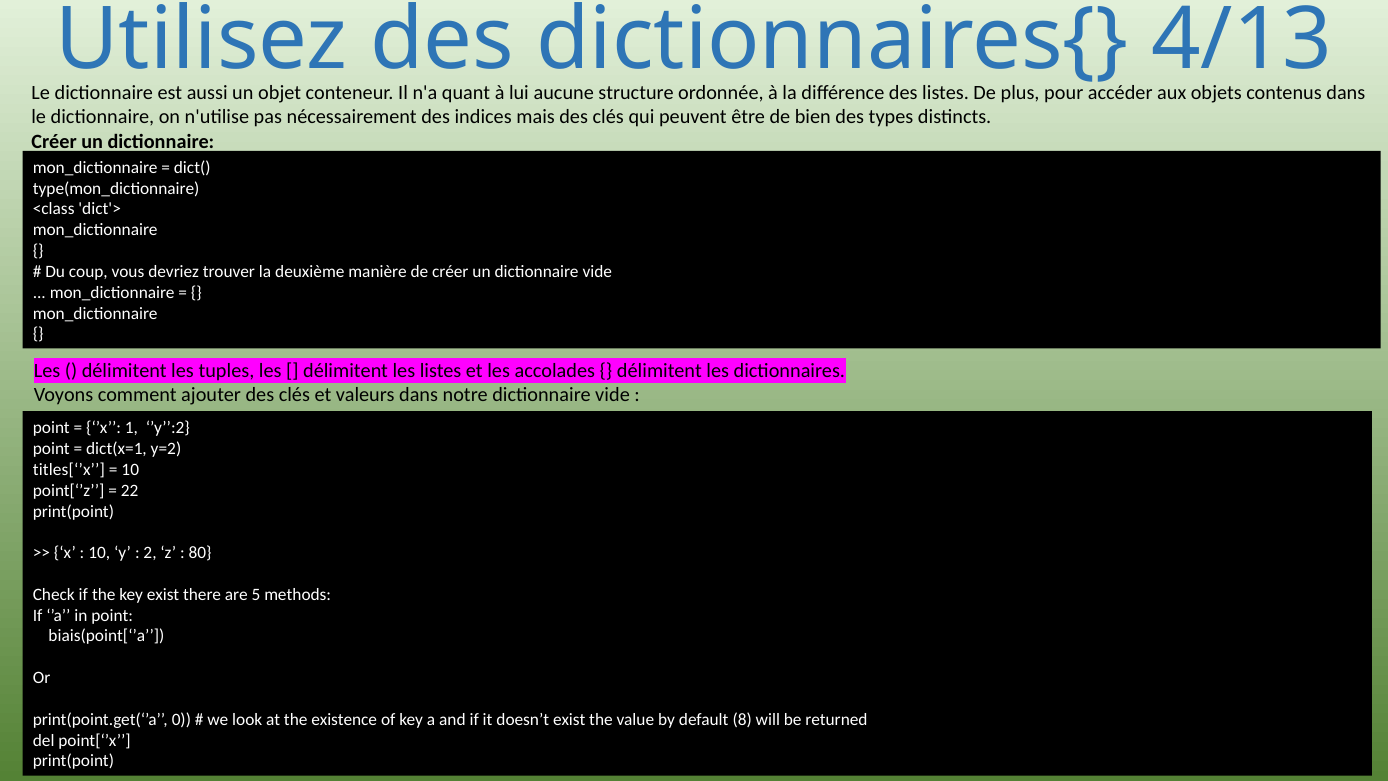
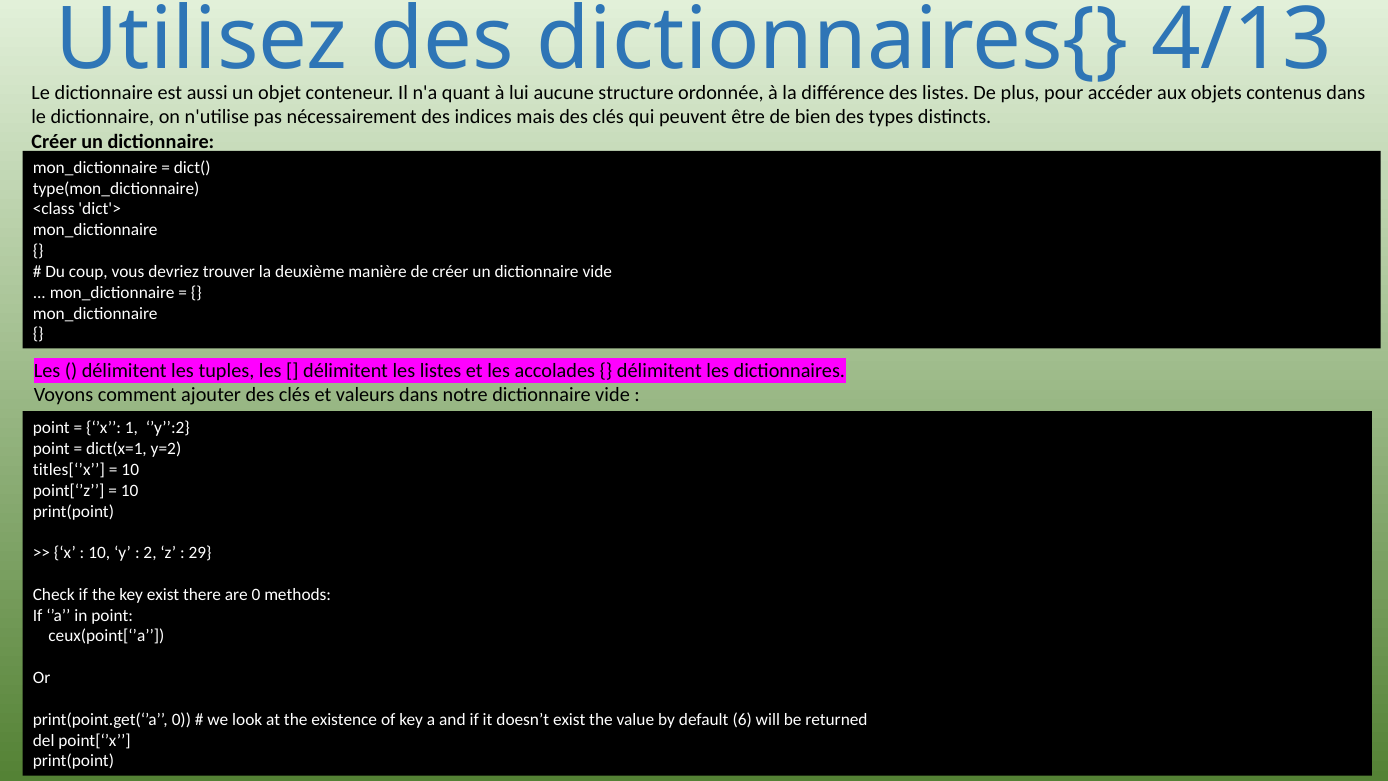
22: 22 -> 10 (130, 490)
80: 80 -> 29 (200, 553)
are 5: 5 -> 0 (256, 594)
biais(point[‘’a: biais(point[‘’a -> ceux(point[‘’a (106, 636)
8: 8 -> 6 (742, 719)
